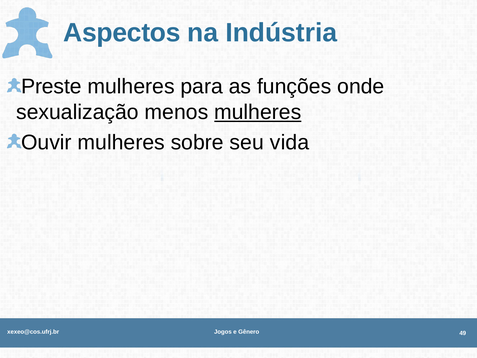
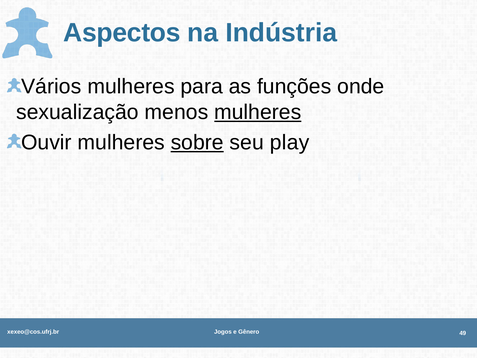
Preste: Preste -> Vários (51, 87)
sobre underline: none -> present (197, 142)
vida: vida -> play (290, 142)
